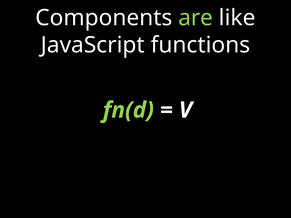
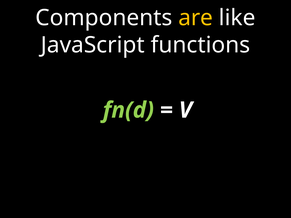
are colour: light green -> yellow (196, 18)
